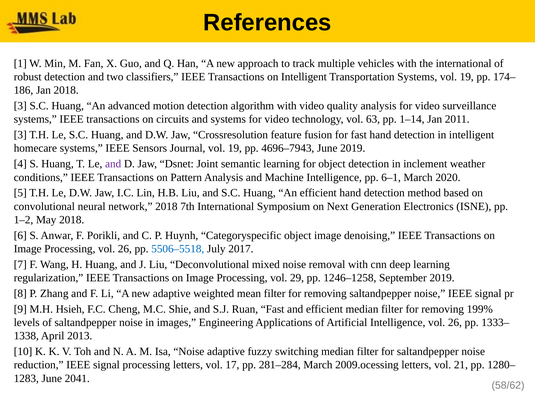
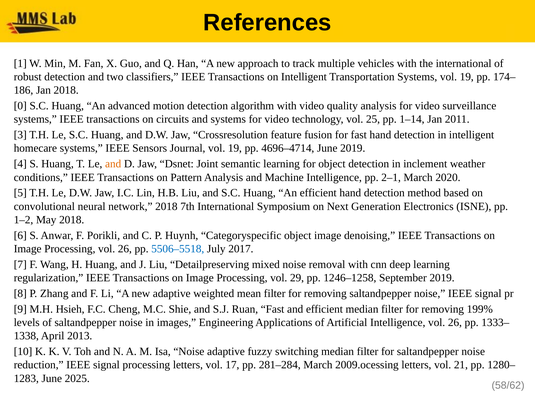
3: 3 -> 0 (20, 106)
63: 63 -> 25 (373, 119)
4696–7943: 4696–7943 -> 4696–4714 (288, 148)
and colour: purple -> orange (113, 164)
6–1: 6–1 -> 2–1 (391, 177)
Deconvolutional: Deconvolutional -> Detailpreserving (210, 264)
2041: 2041 -> 2025 (77, 378)
